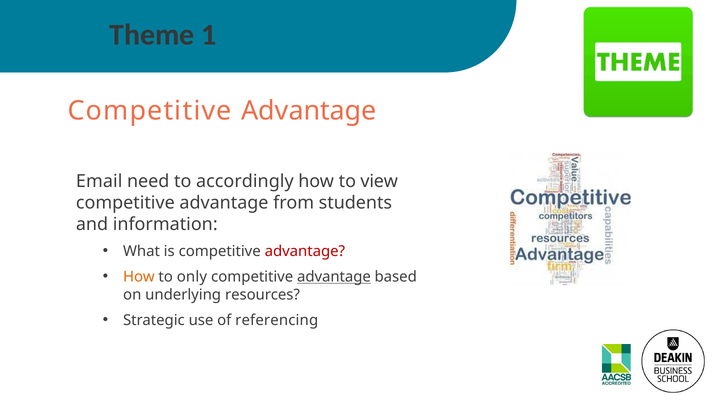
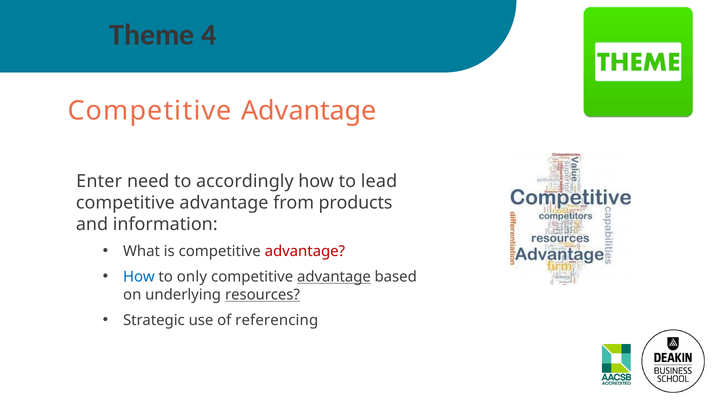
1: 1 -> 4 (209, 35)
Email: Email -> Enter (99, 181)
view: view -> lead (379, 181)
students: students -> products (355, 203)
How colour: orange -> blue (139, 277)
resources underline: none -> present (262, 295)
